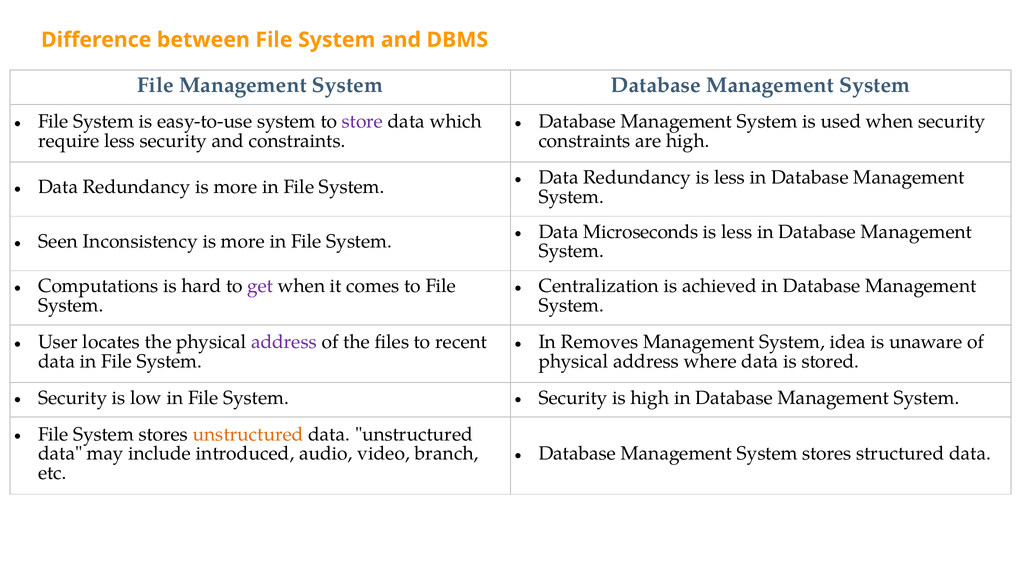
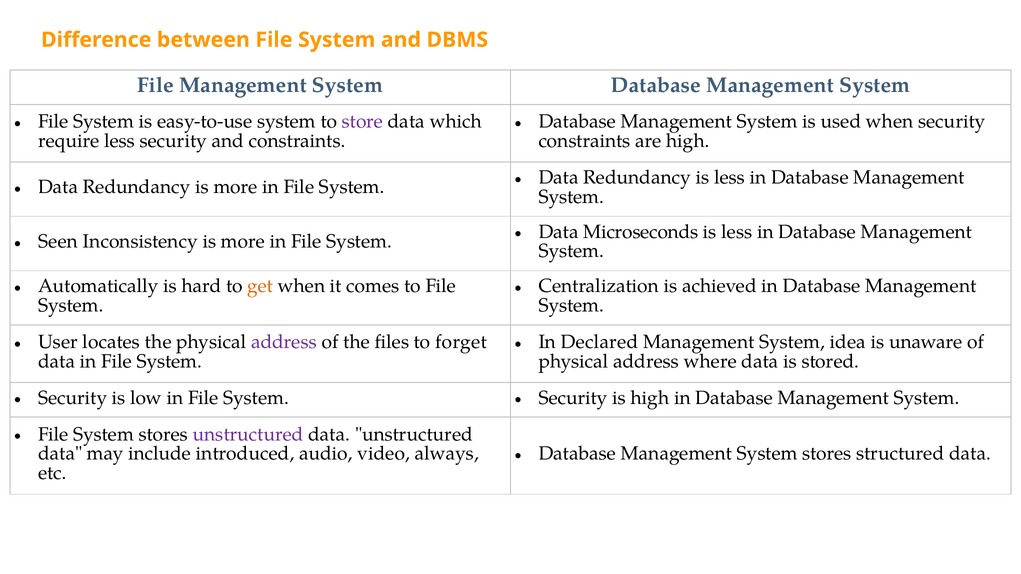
Computations: Computations -> Automatically (98, 286)
get colour: purple -> orange (260, 286)
recent: recent -> forget (461, 342)
Removes: Removes -> Declared (600, 342)
unstructured colour: orange -> purple (248, 435)
branch: branch -> always (447, 454)
